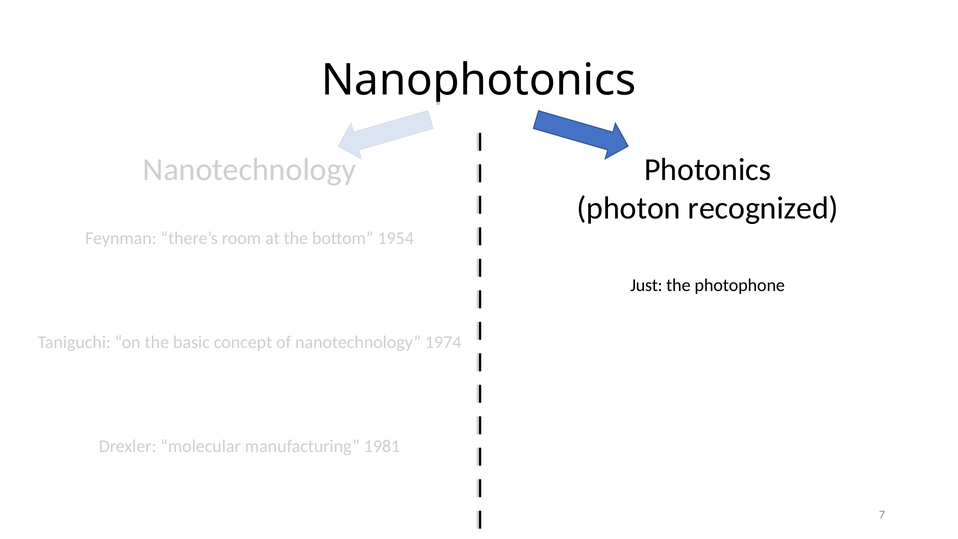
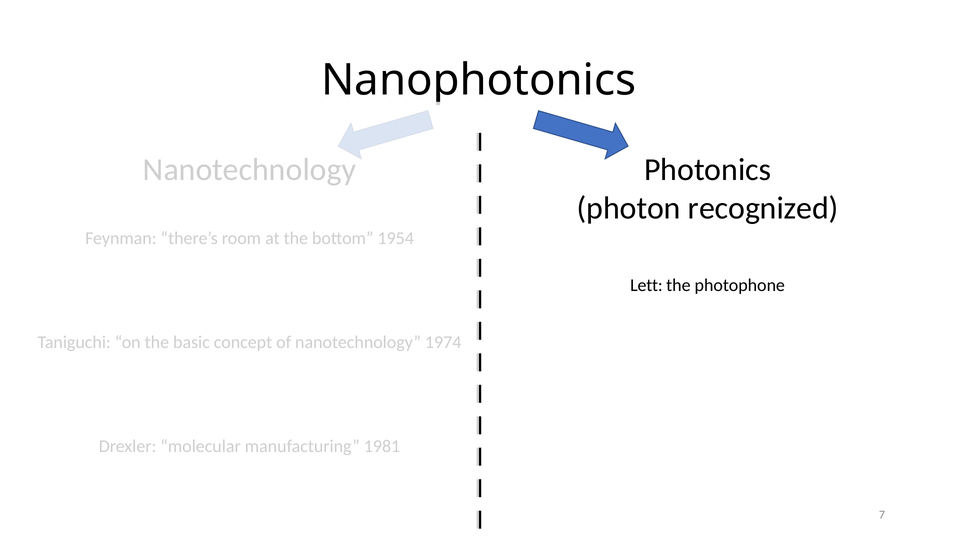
Just: Just -> Lett (646, 285)
